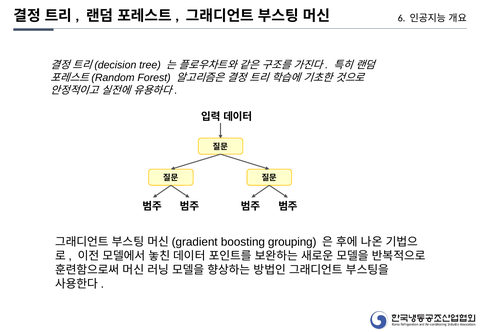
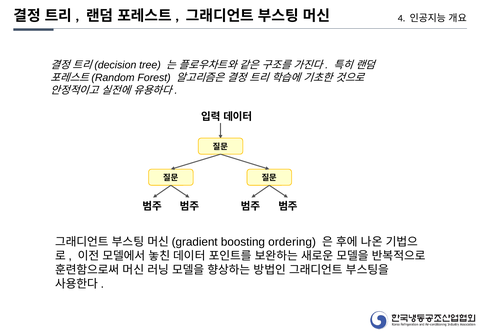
6: 6 -> 4 (402, 18)
grouping: grouping -> ordering (292, 242)
